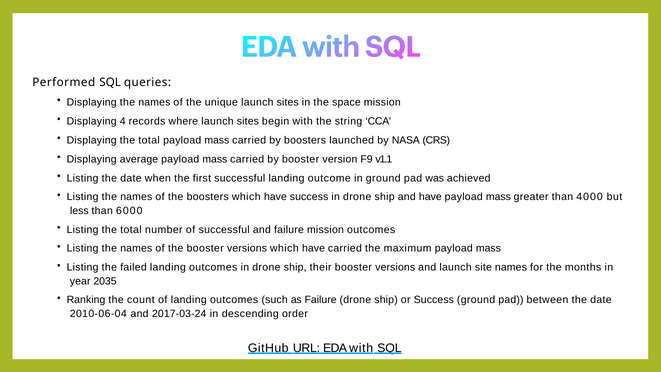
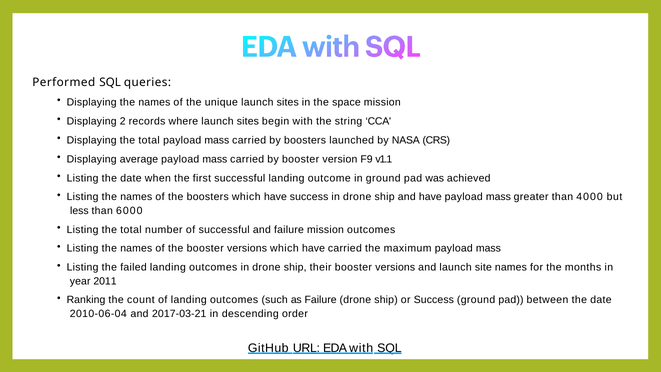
4: 4 -> 2 (123, 121)
2035: 2035 -> 2011 (105, 281)
2017-03-24: 2017-03-24 -> 2017-03-21 (179, 313)
